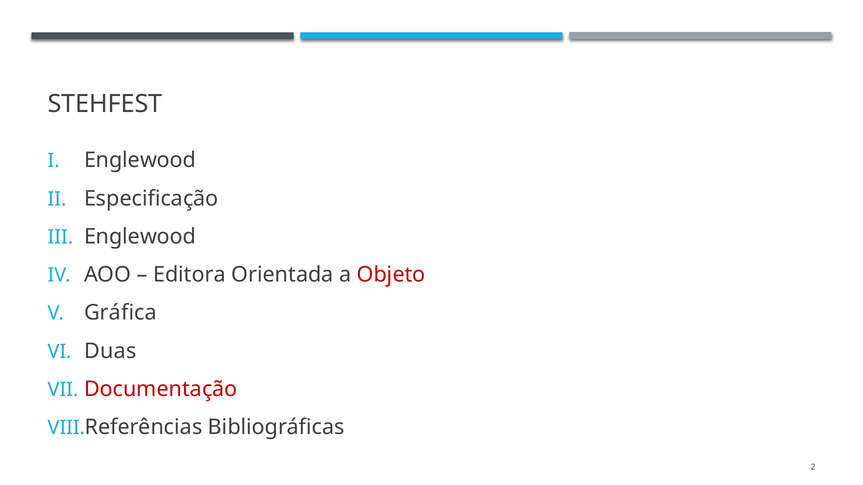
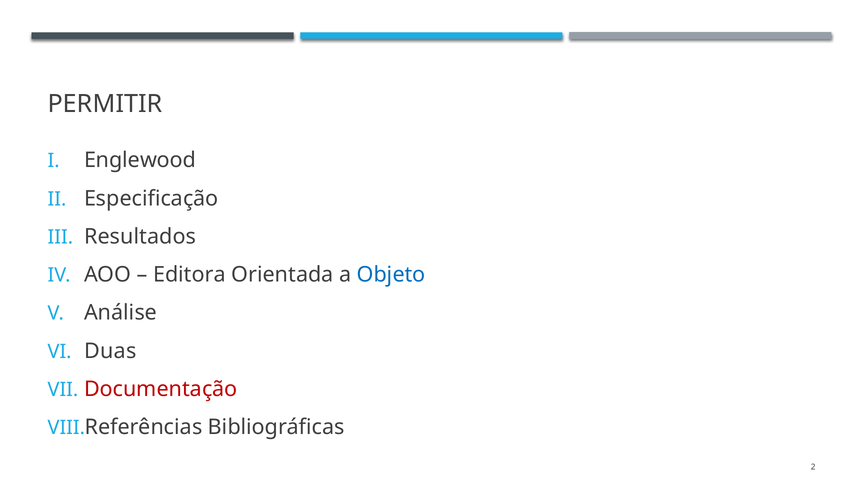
STEHFEST: STEHFEST -> PERMITIR (105, 104)
Englewood: Englewood -> Resultados (140, 237)
Objeto colour: red -> blue (391, 275)
Gráfica: Gráfica -> Análise (121, 313)
